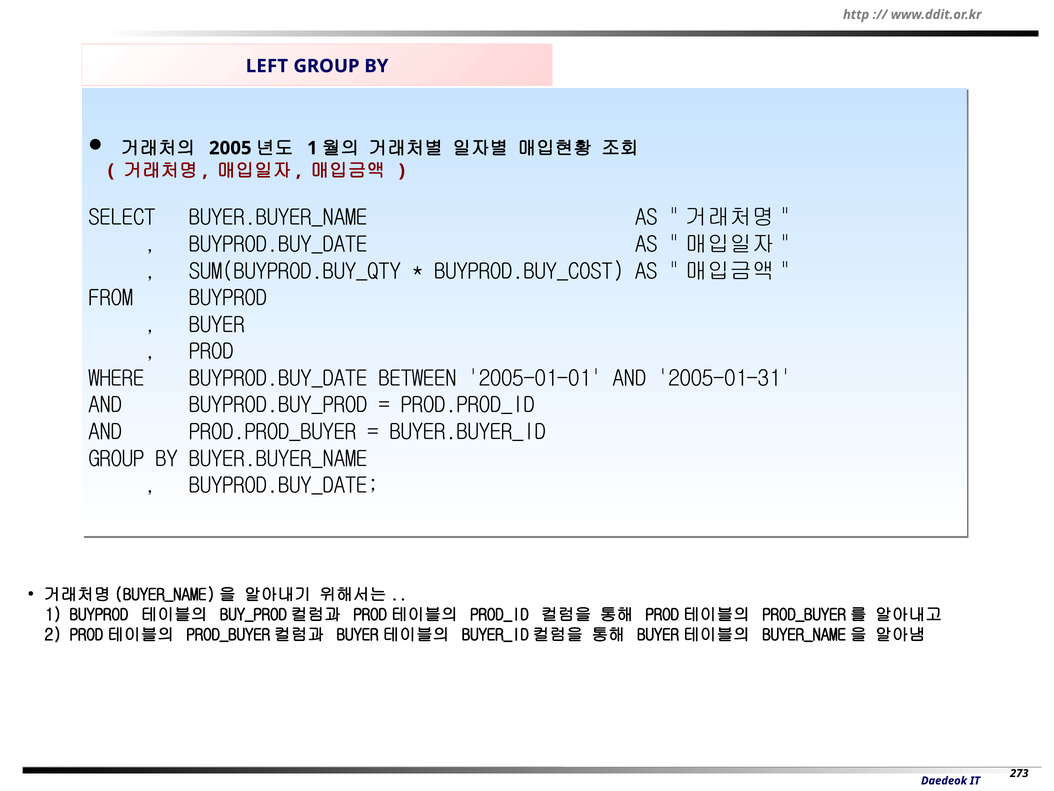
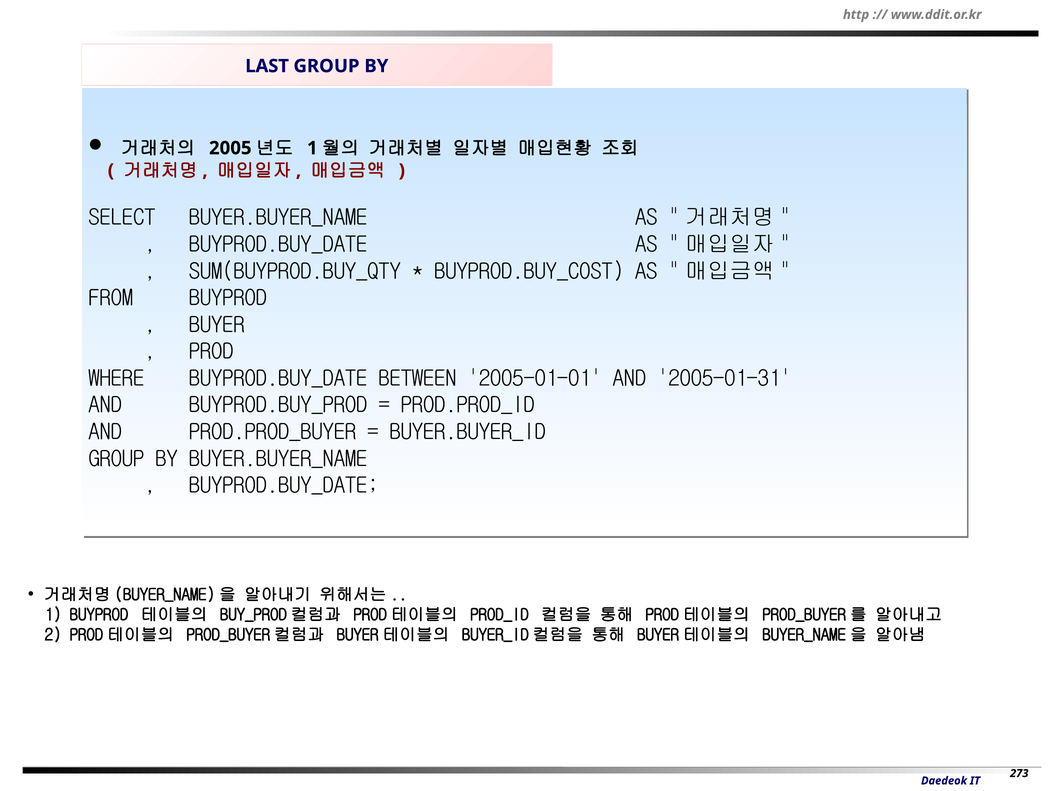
LEFT: LEFT -> LAST (267, 66)
